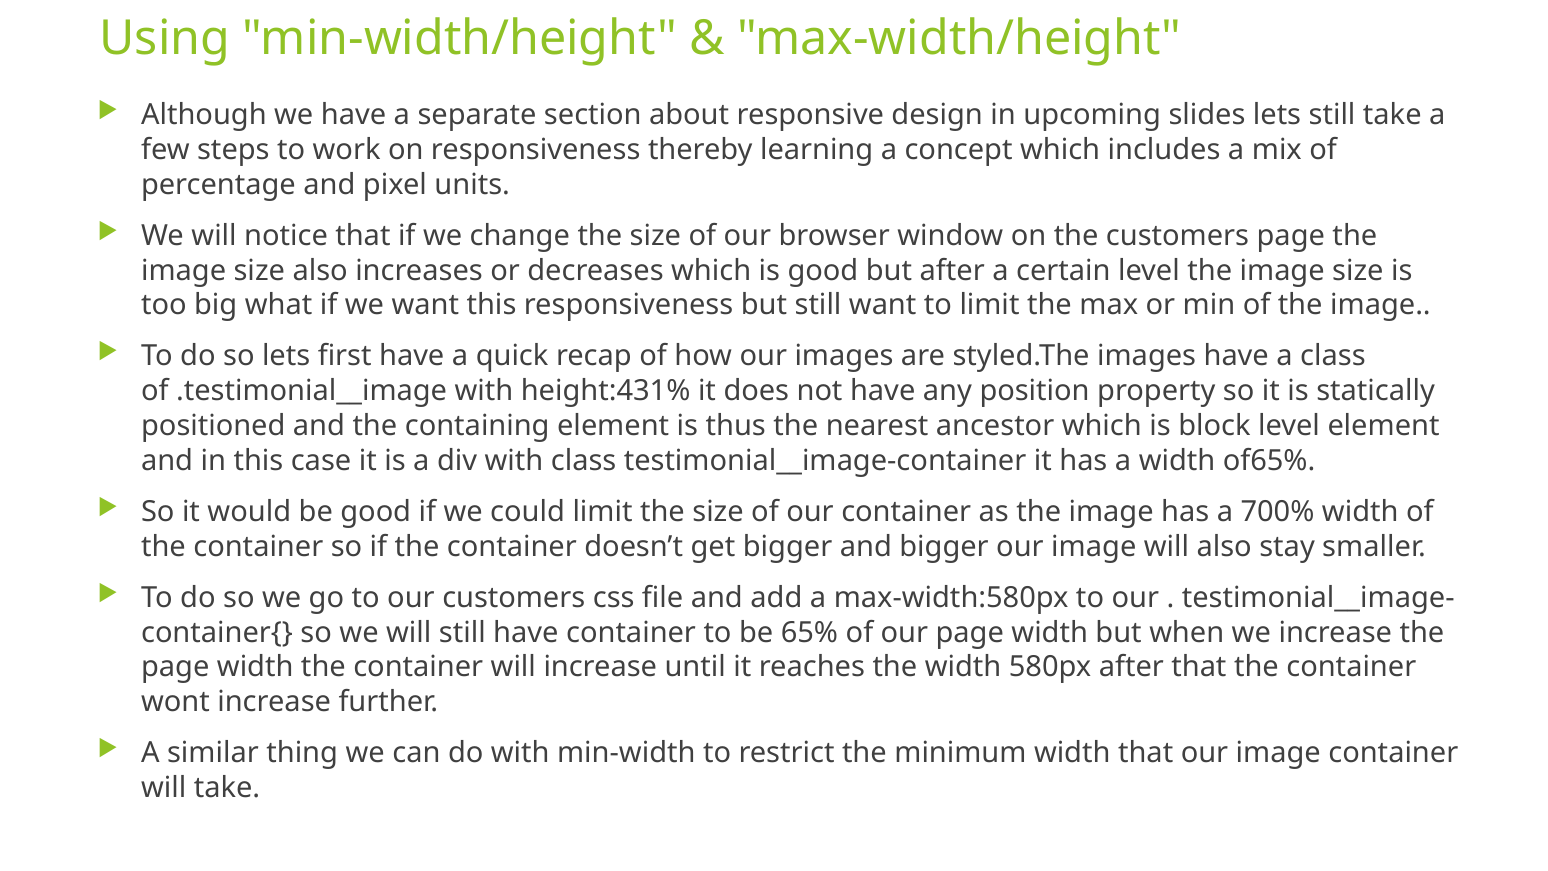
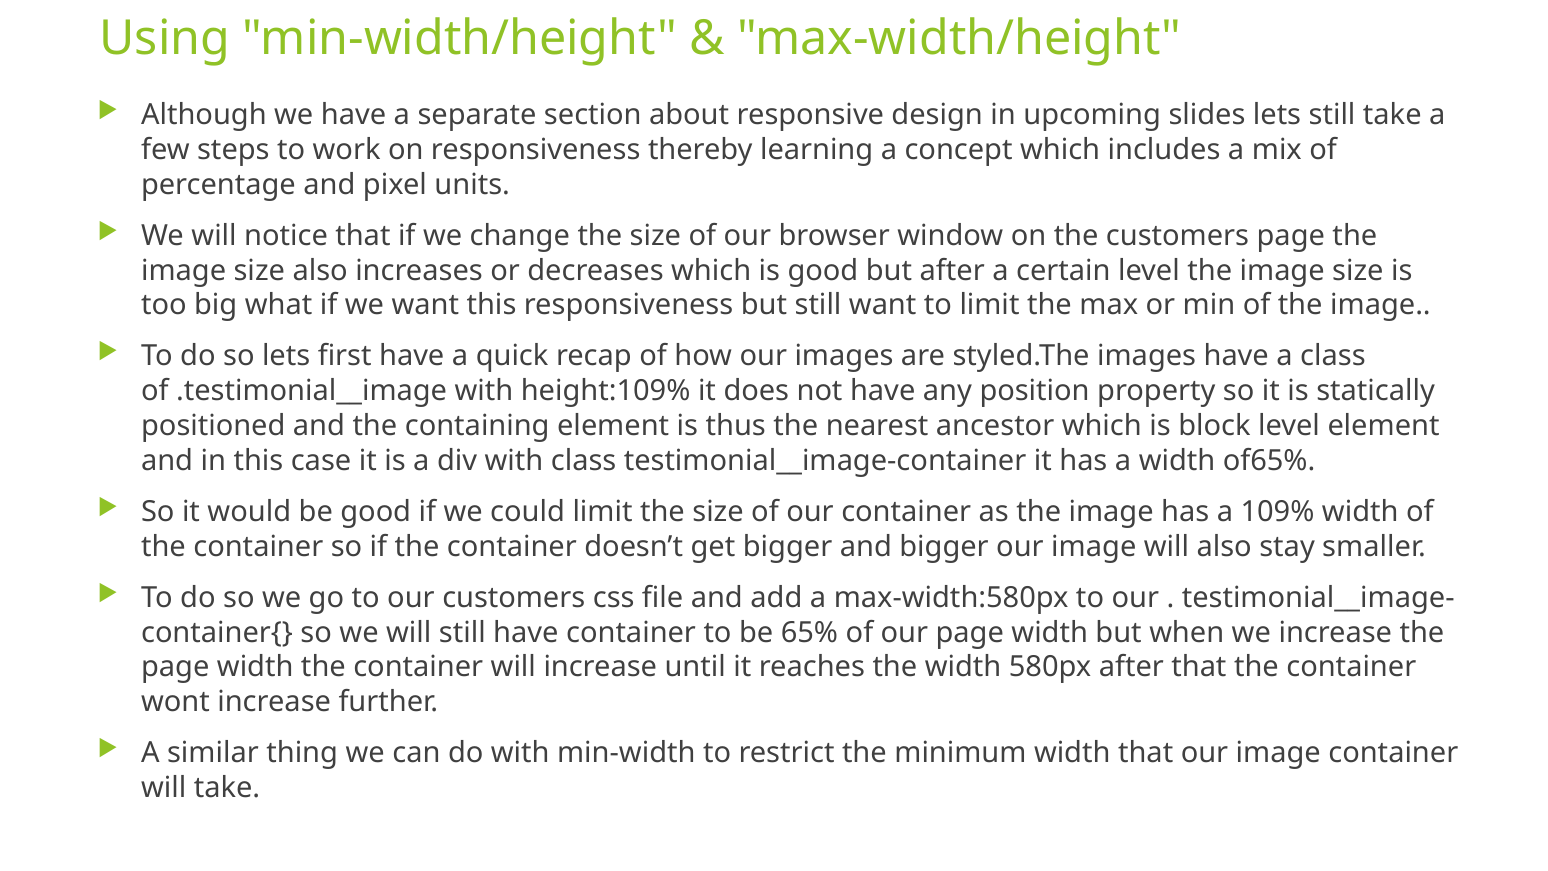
height:431%: height:431% -> height:109% (606, 391)
700%: 700% -> 109% (1278, 512)
